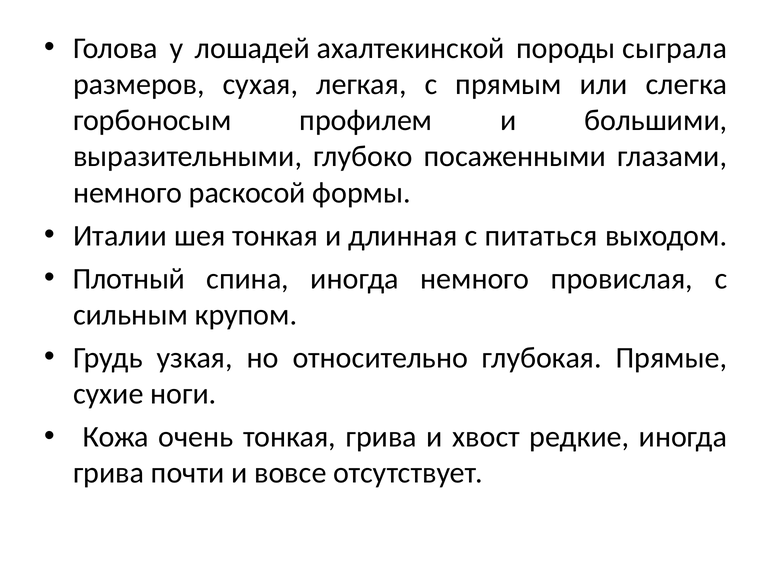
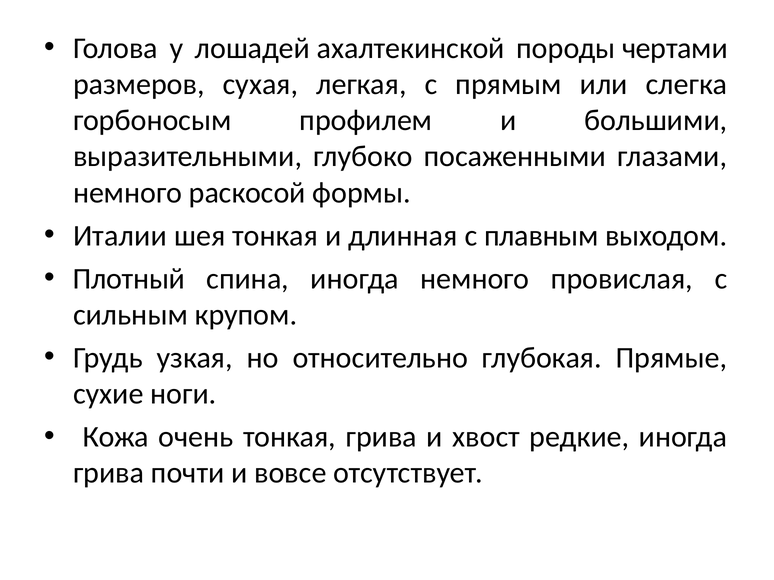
сыграла: сыграла -> чертами (675, 48)
питаться: питаться -> плавным (541, 236)
